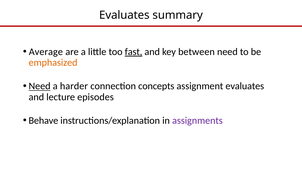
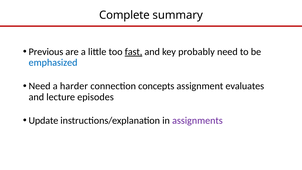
Evaluates: Evaluates -> Complete (124, 15)
Average: Average -> Previous (46, 52)
between: between -> probably (196, 52)
emphasized colour: orange -> blue (53, 63)
Need underline: present -> none (40, 86)
Behave: Behave -> Update (43, 120)
